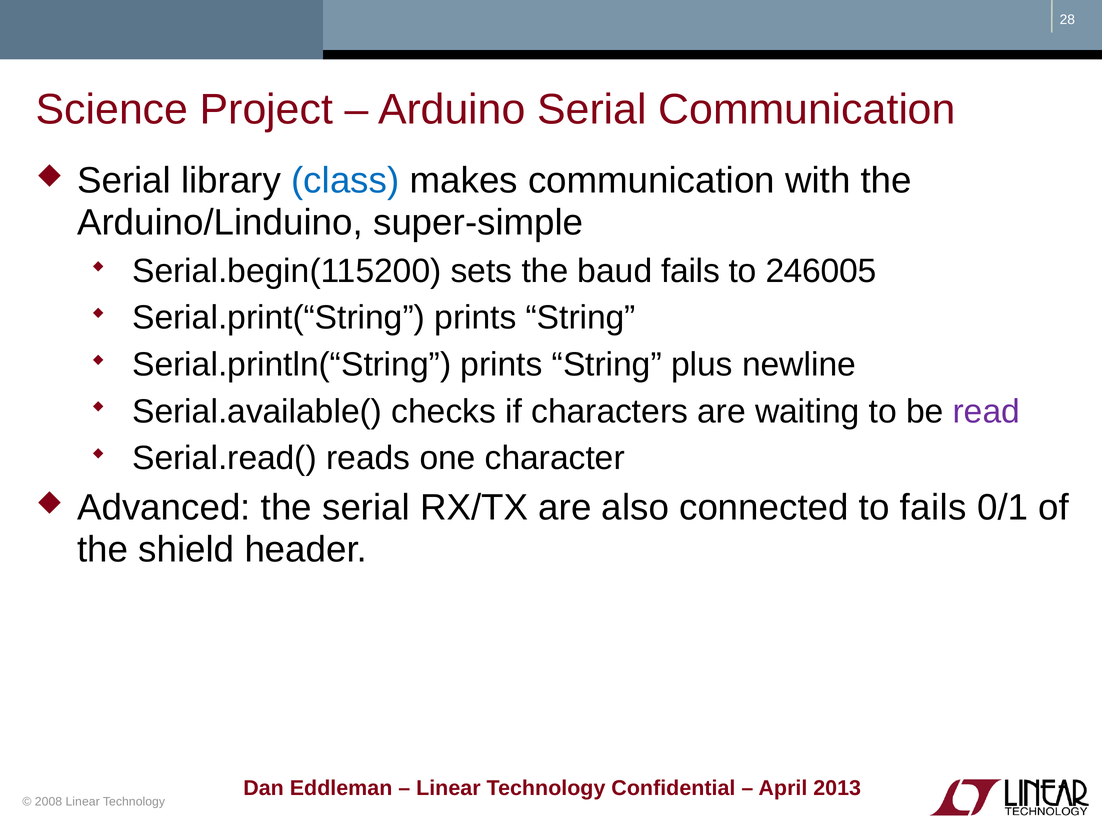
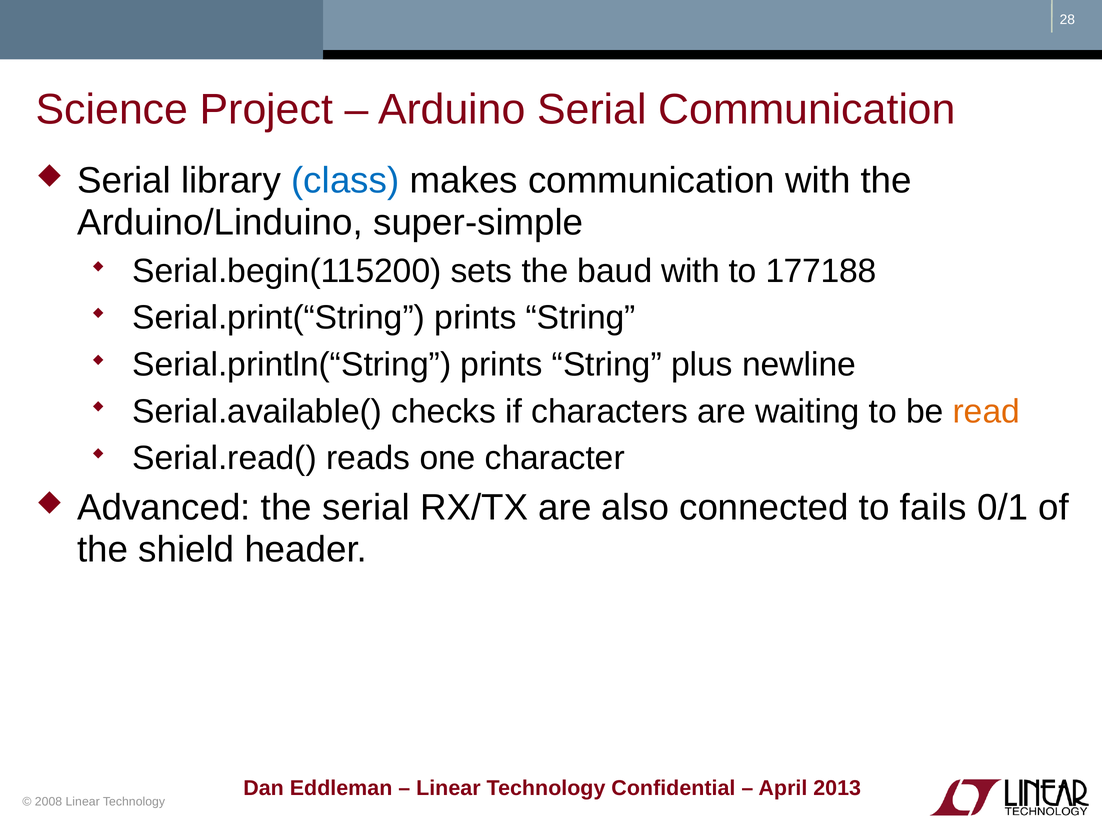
baud fails: fails -> with (691, 271)
246005: 246005 -> 177188 (821, 271)
read colour: purple -> orange (986, 411)
